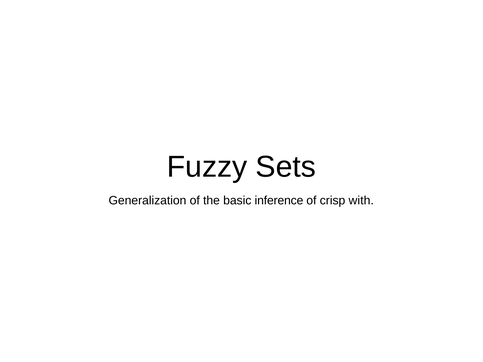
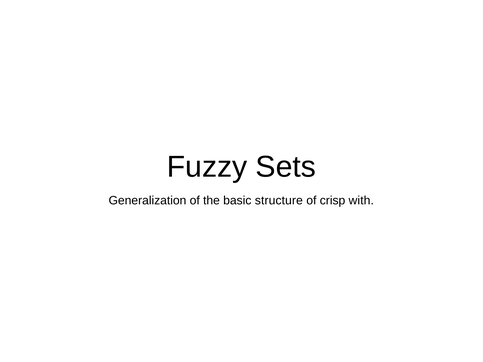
inference: inference -> structure (279, 201)
